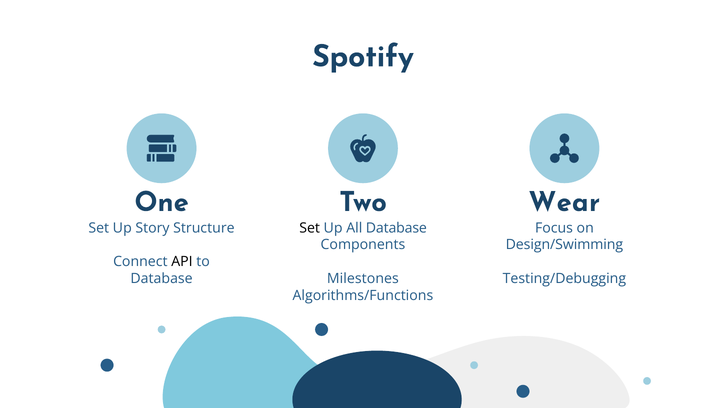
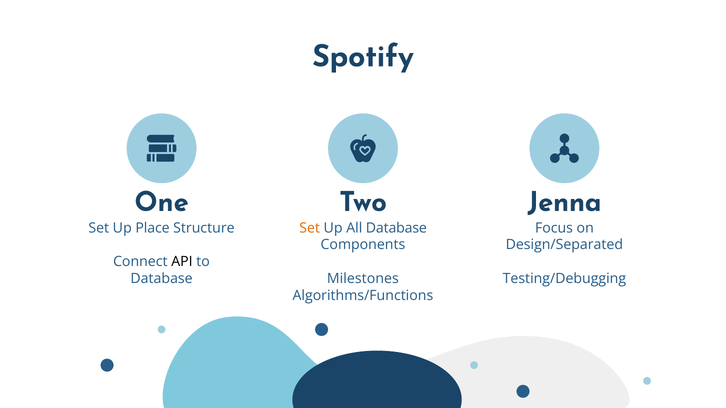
Wear: Wear -> Jenna (565, 202)
Story: Story -> Place (153, 228)
Set colour: black -> orange (310, 228)
Design/Swimming: Design/Swimming -> Design/Separated (564, 245)
